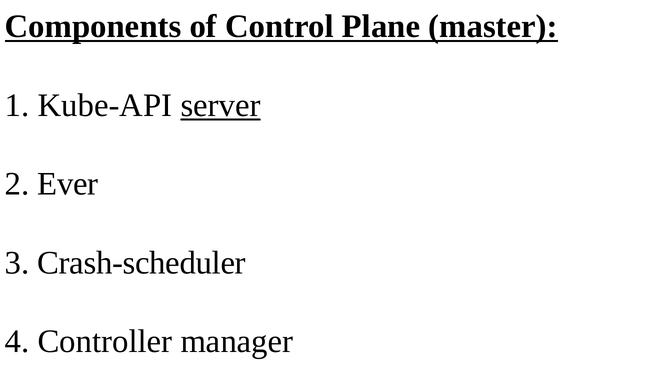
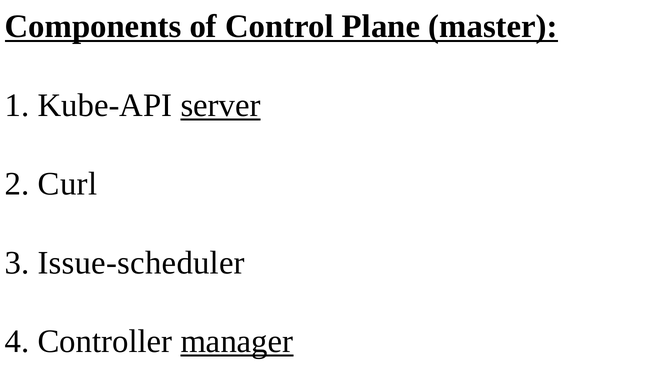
Ever: Ever -> Curl (67, 184)
Crash-scheduler: Crash-scheduler -> Issue-scheduler (141, 263)
manager underline: none -> present (237, 341)
